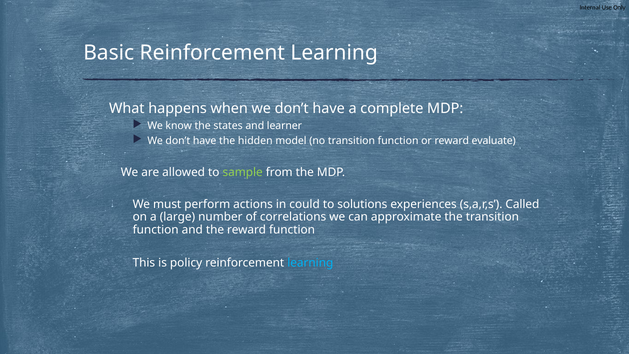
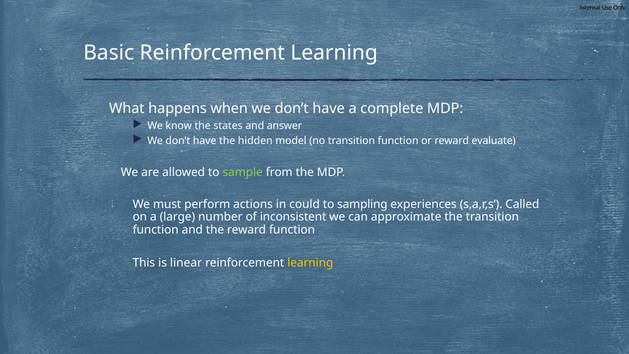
learner: learner -> answer (284, 126)
solutions: solutions -> sampling (362, 204)
correlations: correlations -> inconsistent (293, 217)
policy: policy -> linear (186, 263)
learning colour: light blue -> yellow (310, 263)
